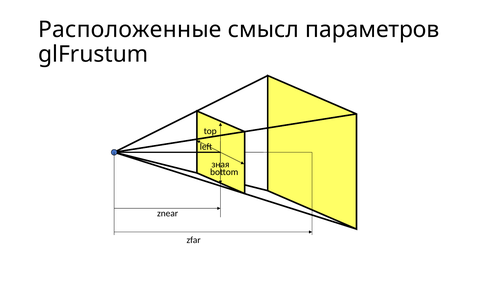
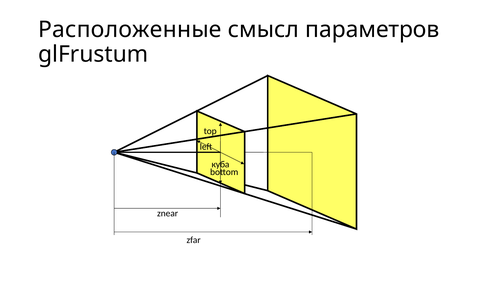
зная: зная -> куба (220, 165)
